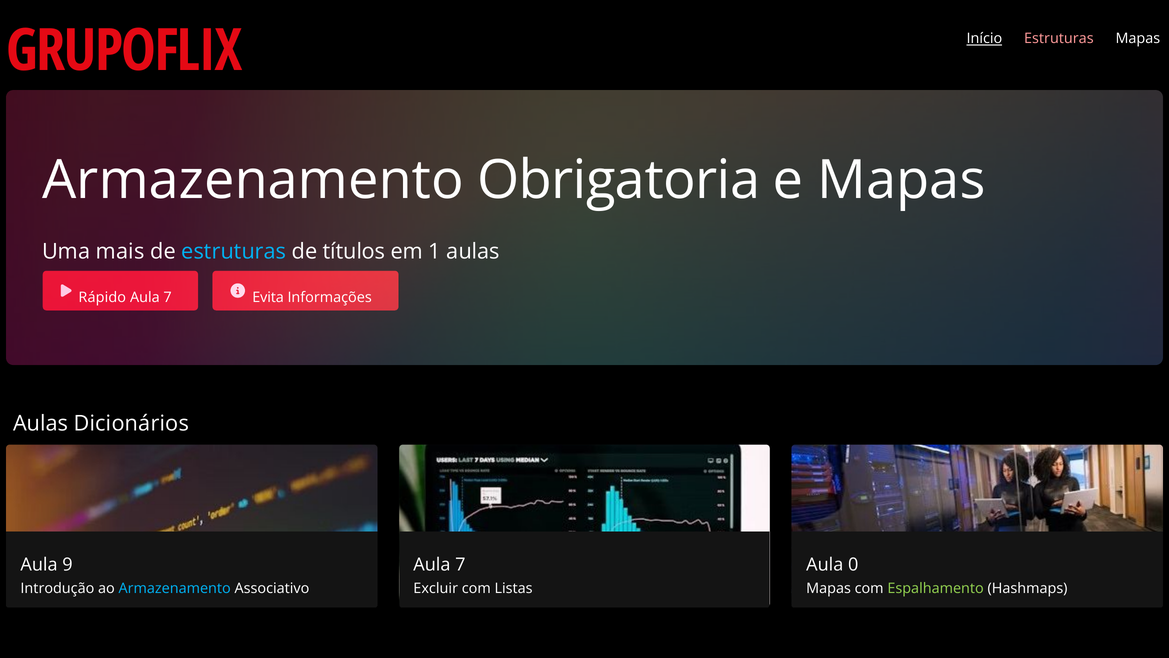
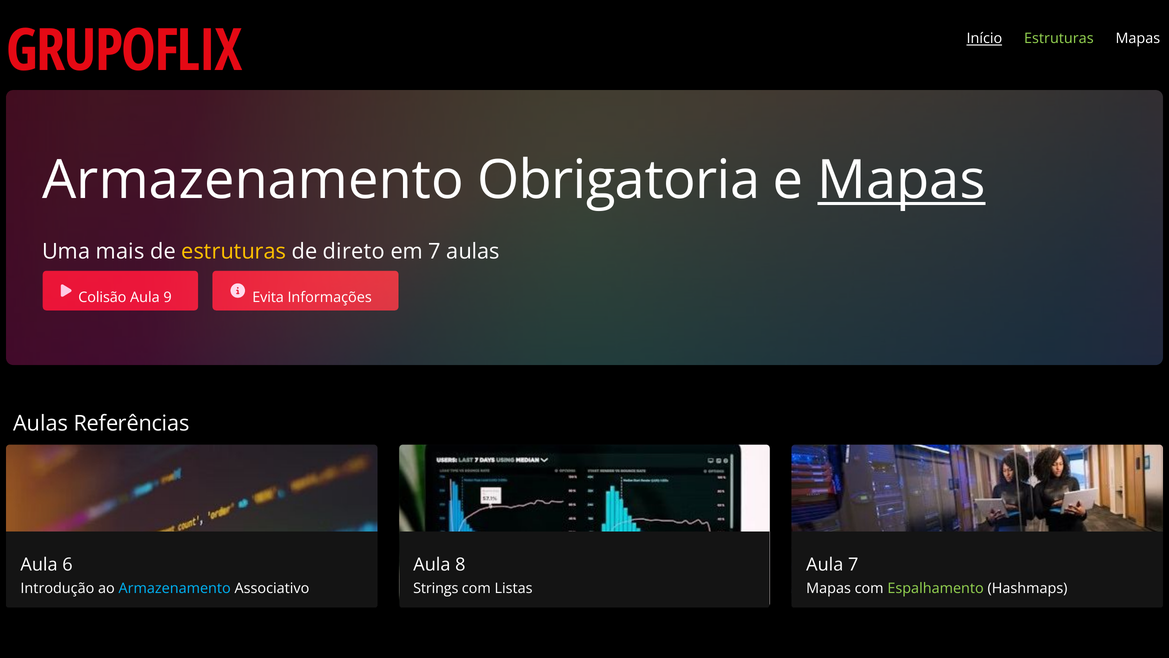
Estruturas colour: pink -> light green (1059, 39)
Mapas underline: none -> present (901, 180)
estruturas colour: light blue -> yellow (234, 252)
títulos: títulos -> direto (354, 252)
em 1: 1 -> 7 (435, 252)
Rápido: Rápido -> Colisão (102, 297)
7: 7 -> 9 (168, 297)
Dicionários: Dicionários -> Referências (132, 423)
9: 9 -> 6 (68, 564)
7: 7 -> 8 (460, 564)
Aula 0: 0 -> 7 (853, 564)
Excluir: Excluir -> Strings (436, 588)
